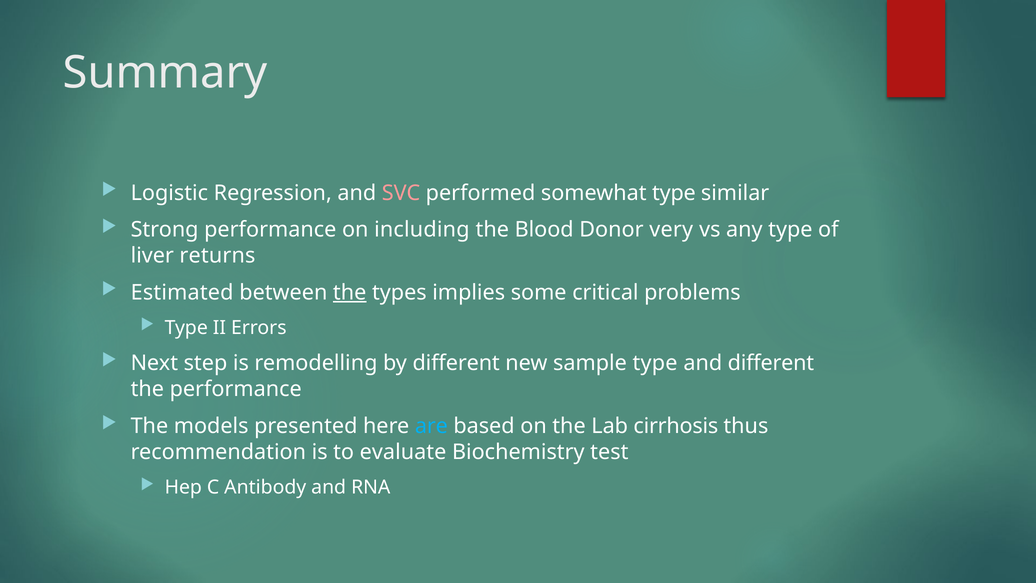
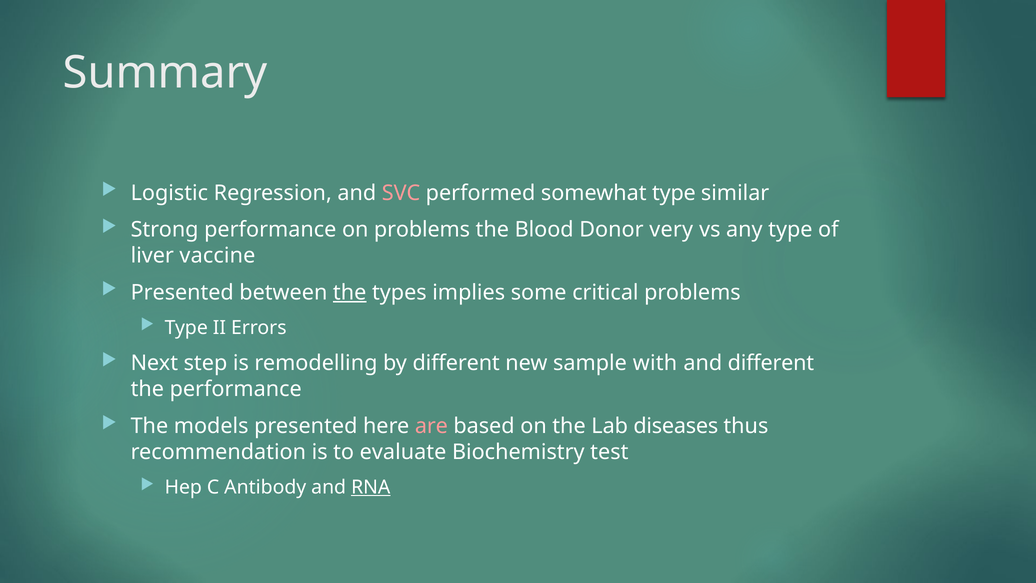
on including: including -> problems (422, 230)
returns: returns -> vaccine (217, 256)
Estimated: Estimated -> Presented (182, 292)
sample type: type -> with (655, 363)
are colour: light blue -> pink (431, 426)
cirrhosis: cirrhosis -> diseases (676, 426)
RNA underline: none -> present (371, 487)
